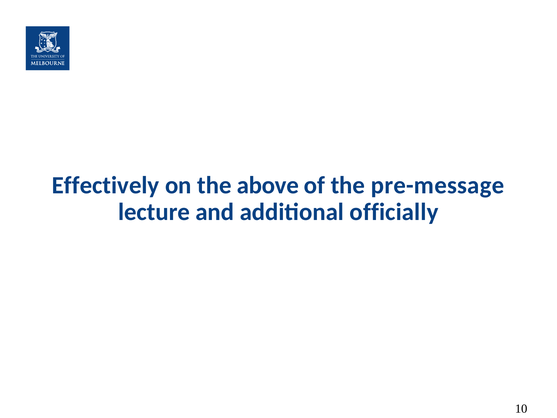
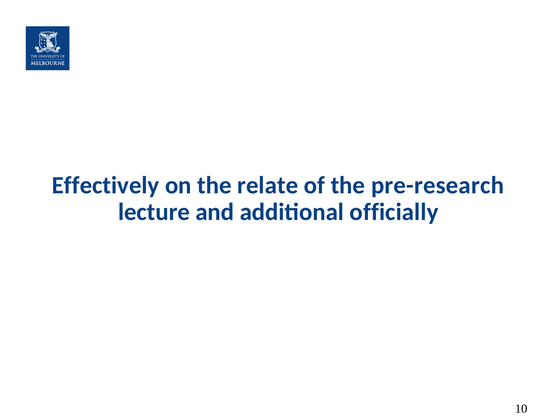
above: above -> relate (268, 185)
pre-message: pre-message -> pre-research (438, 185)
